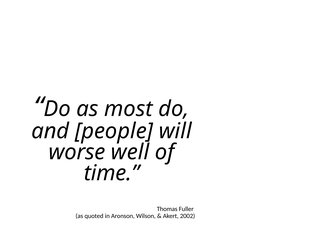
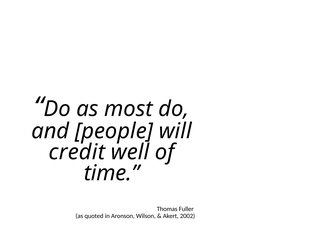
worse: worse -> credit (77, 152)
